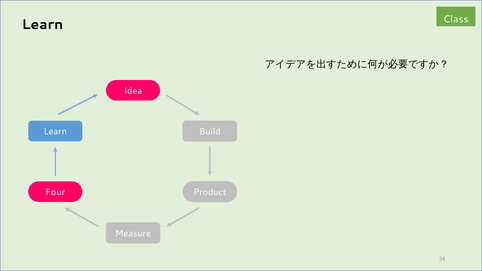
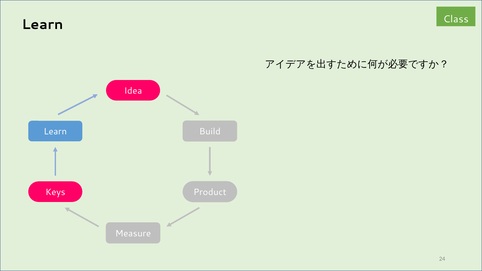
Four: Four -> Keys (55, 192)
